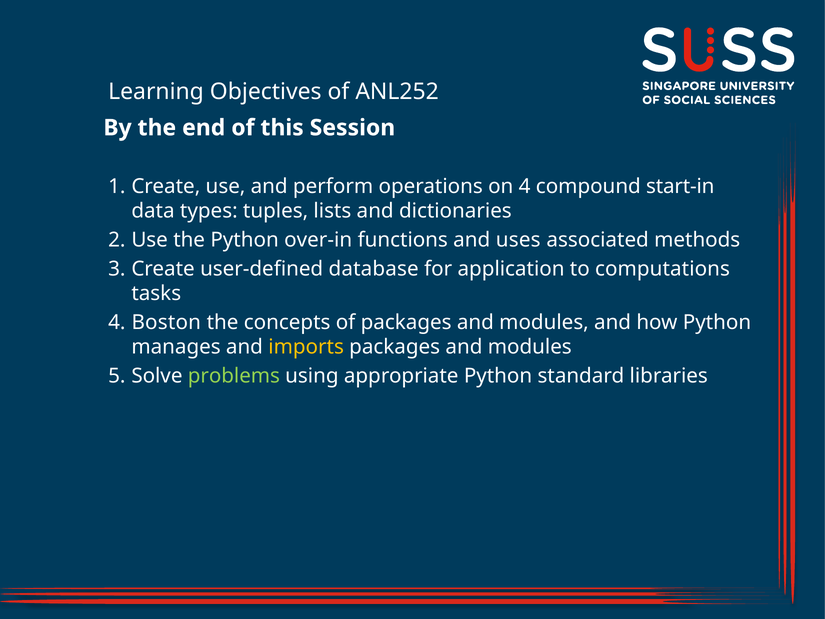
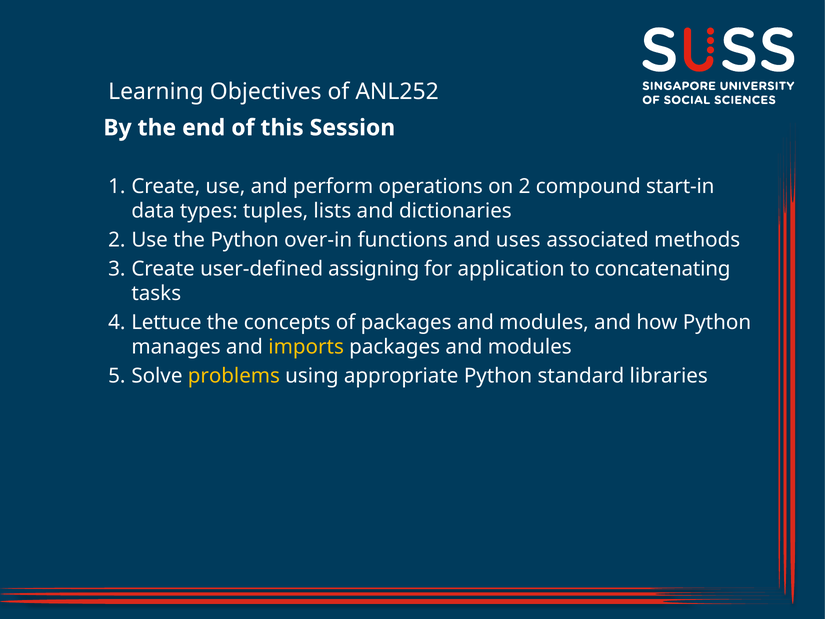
on 4: 4 -> 2 (525, 186)
database: database -> assigning (374, 269)
computations: computations -> concatenating (663, 269)
Boston: Boston -> Lettuce (166, 322)
problems colour: light green -> yellow (234, 376)
